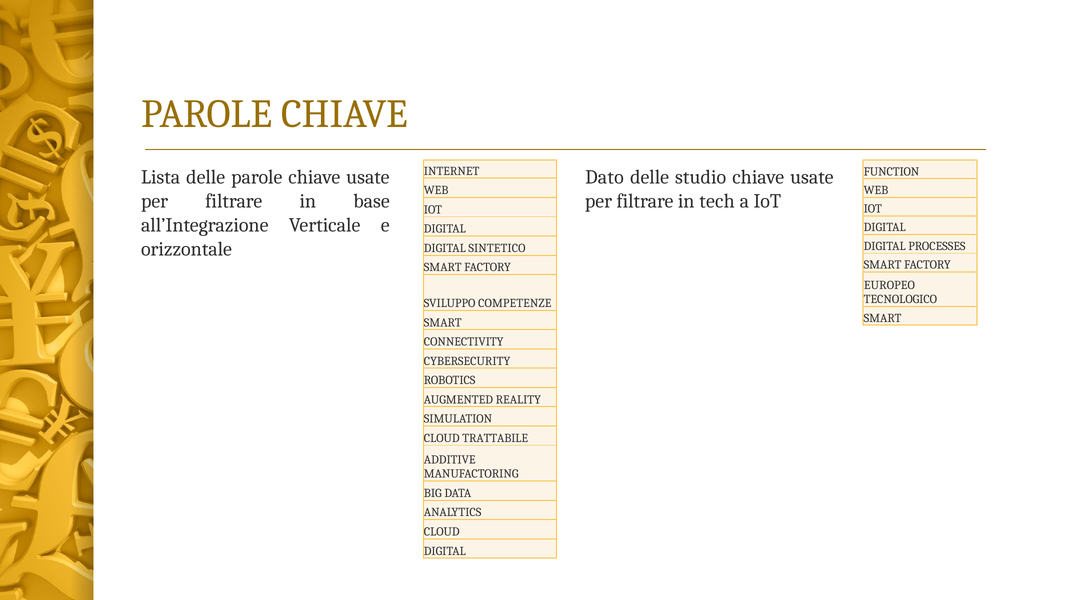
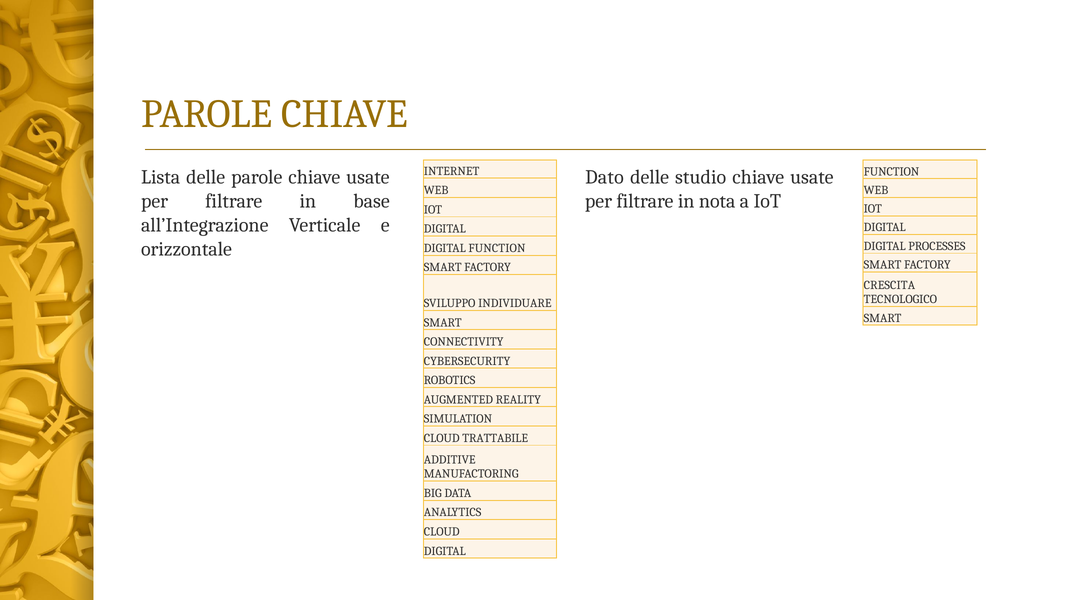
tech: tech -> nota (717, 201)
SINTETICO: SINTETICO -> FUNCTION (497, 248)
EUROPEO: EUROPEO -> CRESCITA (889, 285)
COMPETENZE: COMPETENZE -> INDIVIDUARE (515, 303)
